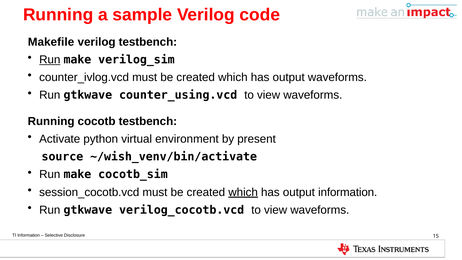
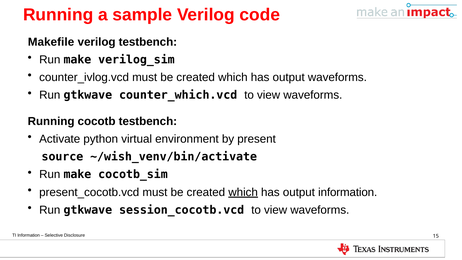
Run underline: present -> none (50, 60)
counter_using.vcd: counter_using.vcd -> counter_which.vcd (178, 95)
session_cocotb.vcd: session_cocotb.vcd -> present_cocotb.vcd (89, 192)
verilog_cocotb.vcd: verilog_cocotb.vcd -> session_cocotb.vcd (182, 210)
